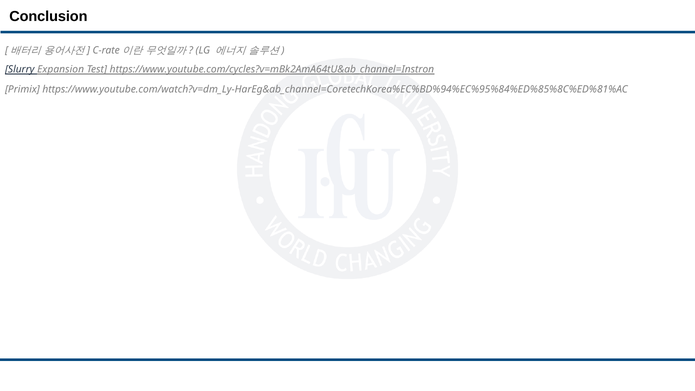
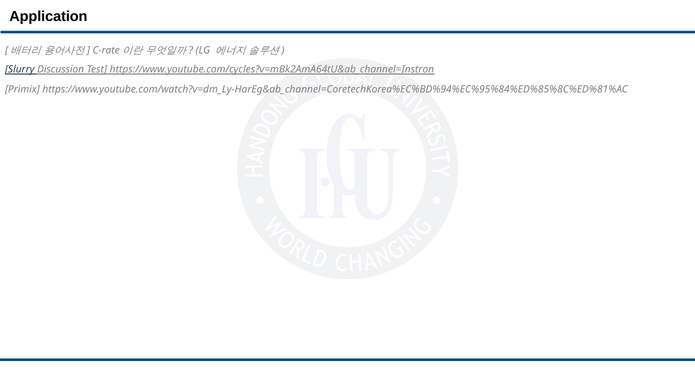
Conclusion: Conclusion -> Application (48, 16)
Expansion: Expansion -> Discussion (61, 69)
